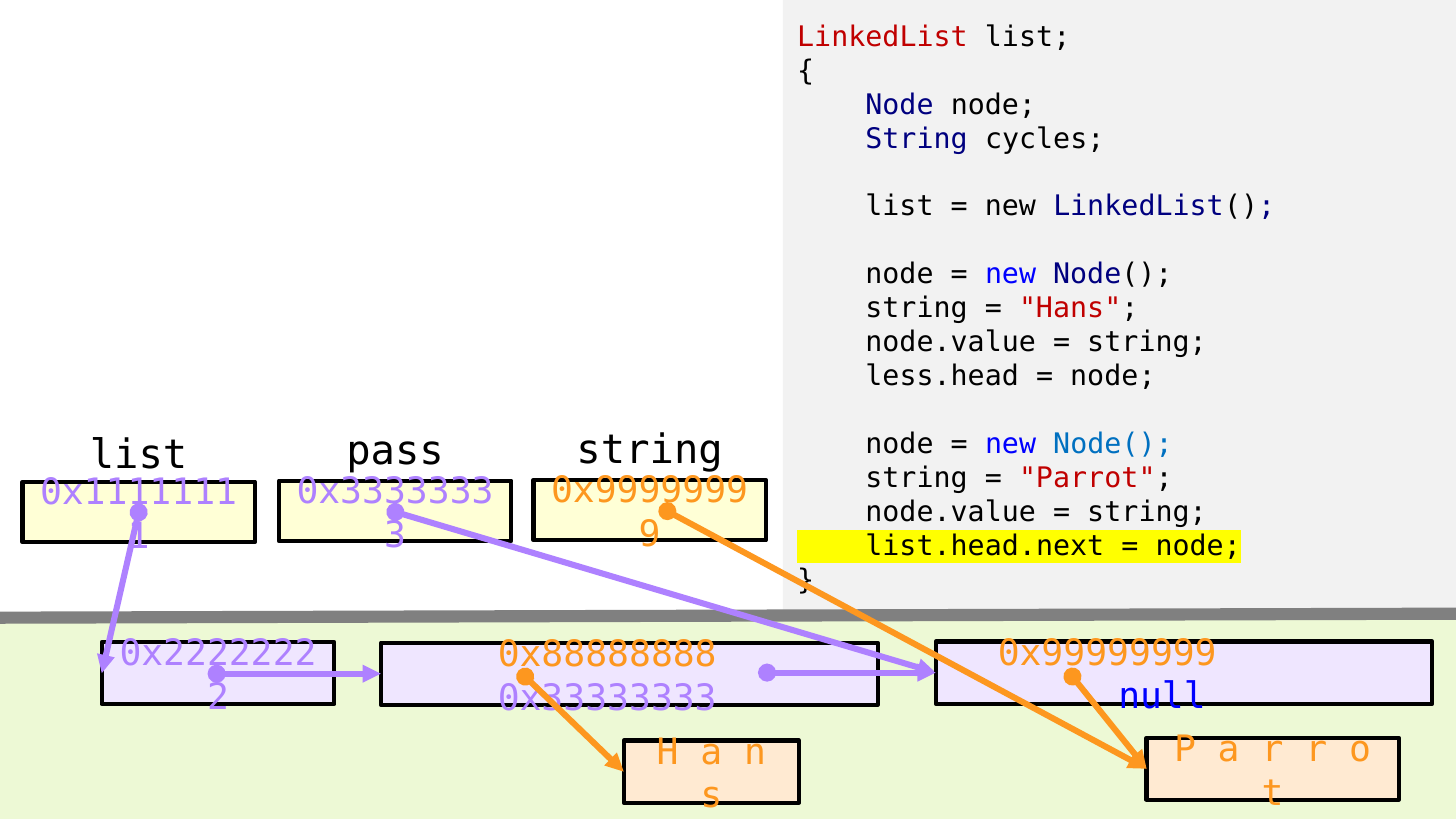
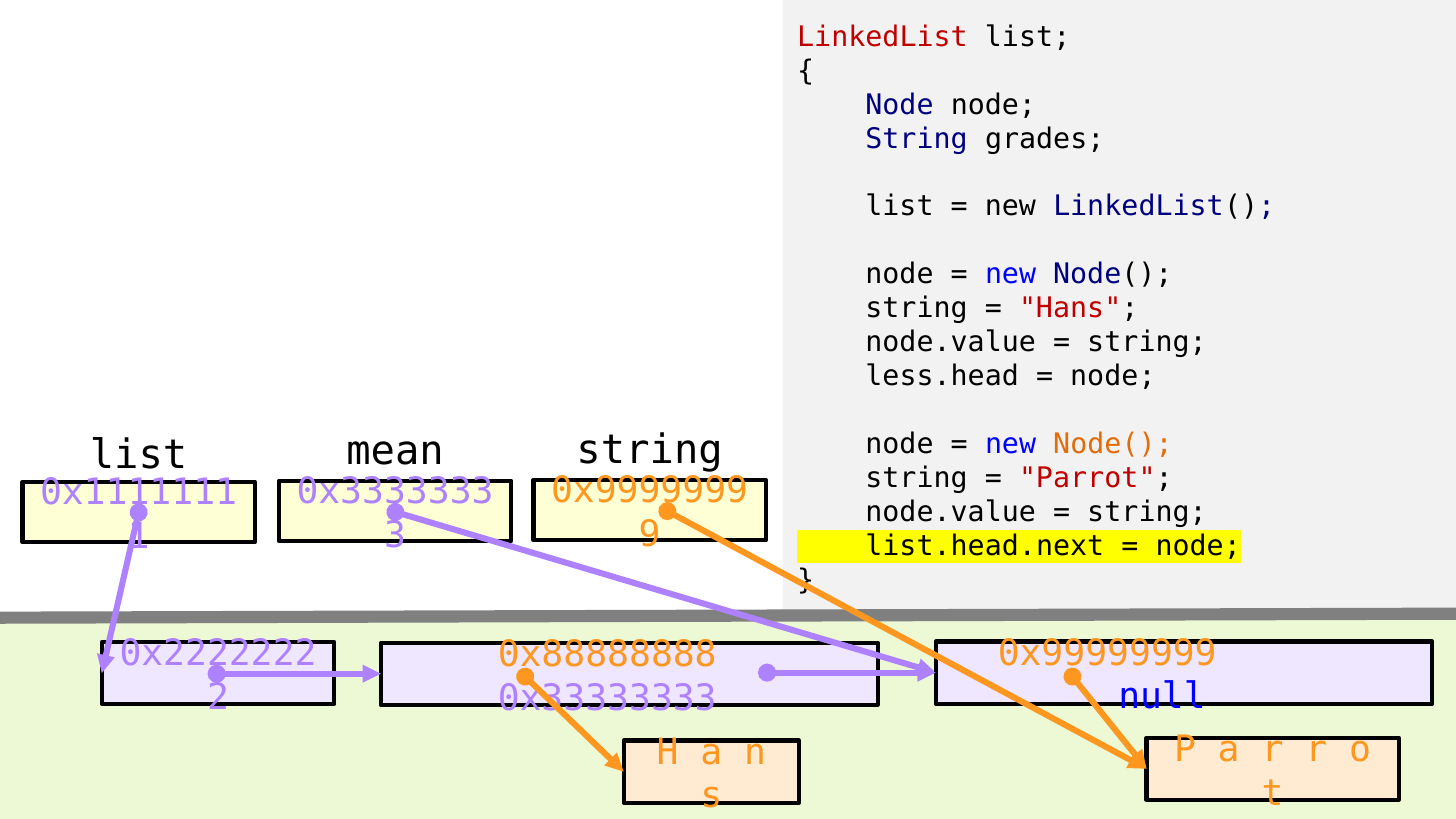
cycles: cycles -> grades (1045, 139)
Node( colour: blue -> orange (1113, 445)
pass: pass -> mean (395, 451)
